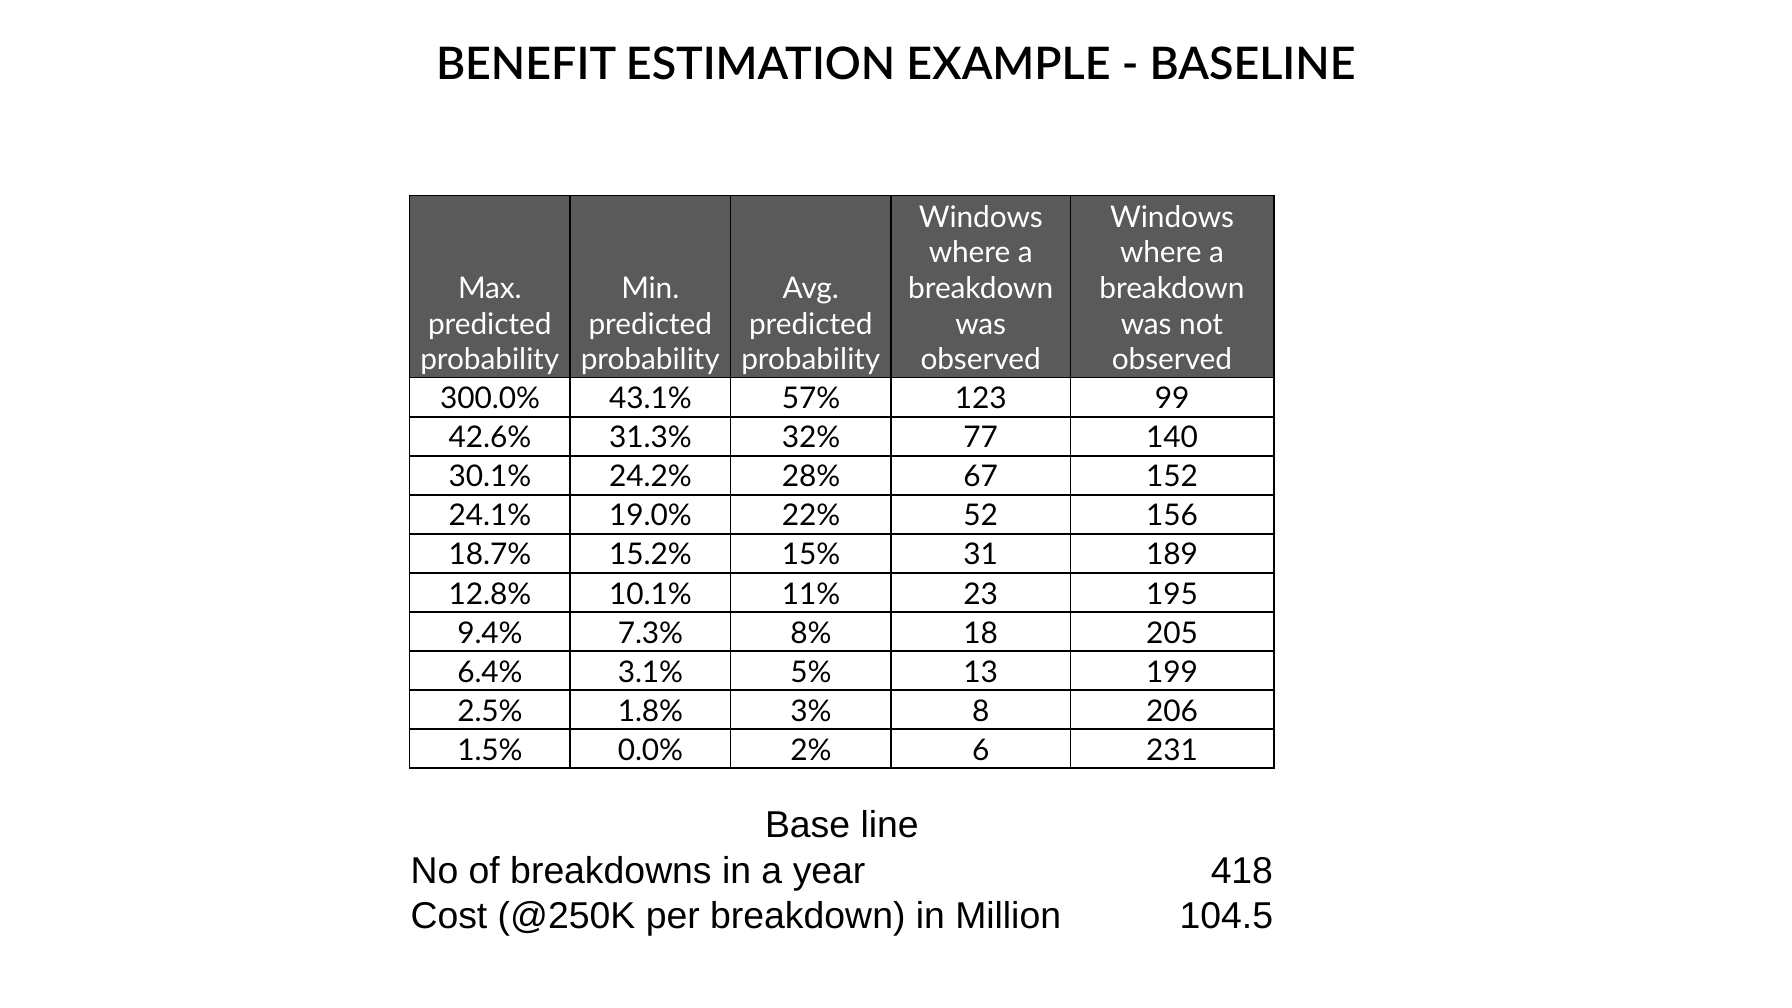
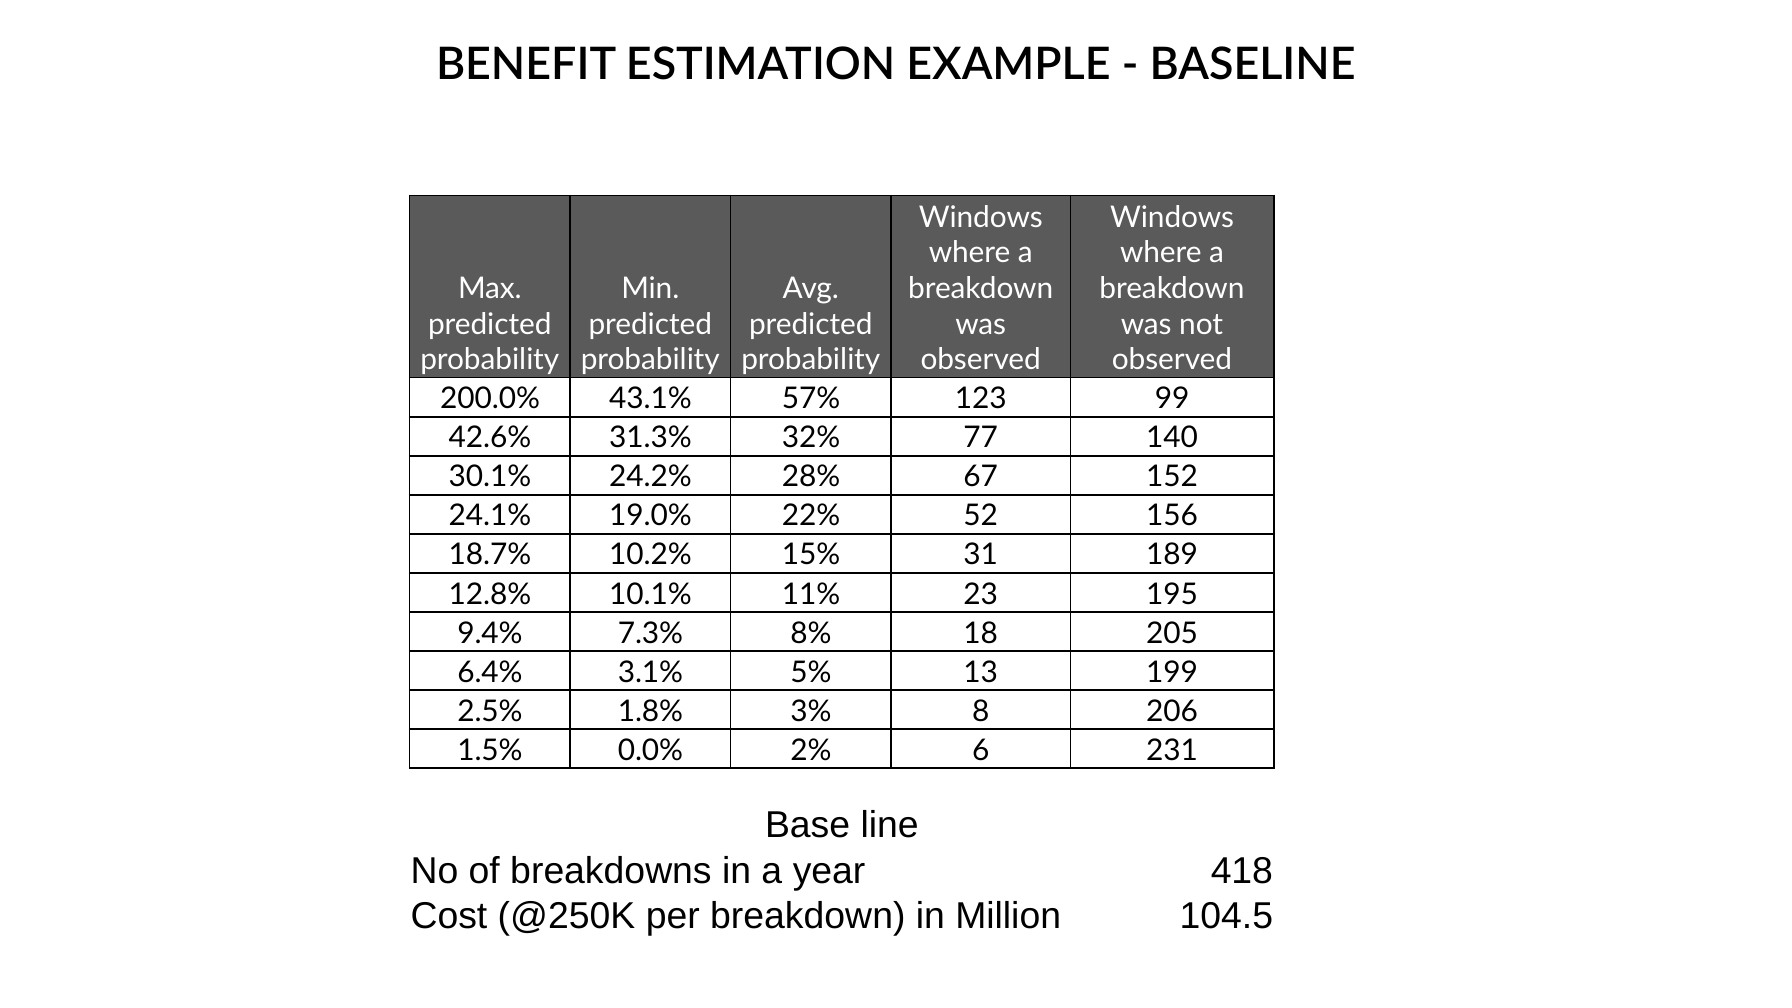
300.0%: 300.0% -> 200.0% (490, 399)
15.2%: 15.2% -> 10.2% (650, 555)
